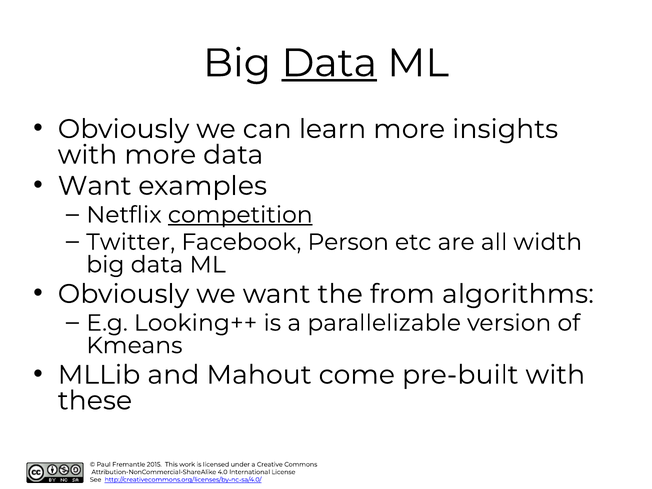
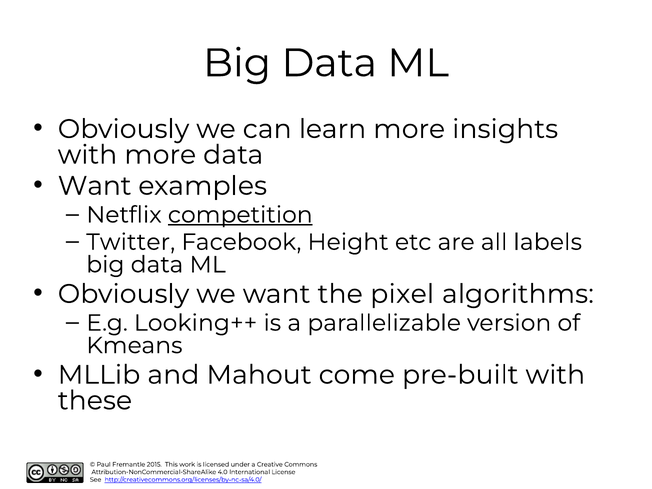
Data underline: present -> none (329, 63)
Person: Person -> Height (348, 242)
width: width -> labels (548, 242)
from: from -> pixel (402, 294)
